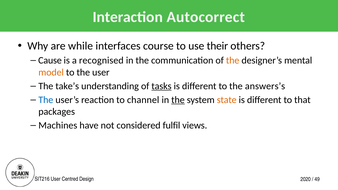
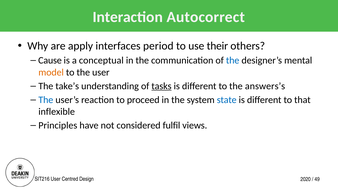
while: while -> apply (81, 46)
course: course -> period (158, 46)
recognised: recognised -> conceptual (101, 61)
the colour: orange -> blue (233, 61)
channel: channel -> proceed (143, 100)
the underline: present -> none (178, 100)
state colour: orange -> blue (227, 100)
packages: packages -> inflexible (57, 112)
Machines: Machines -> Principles (58, 125)
